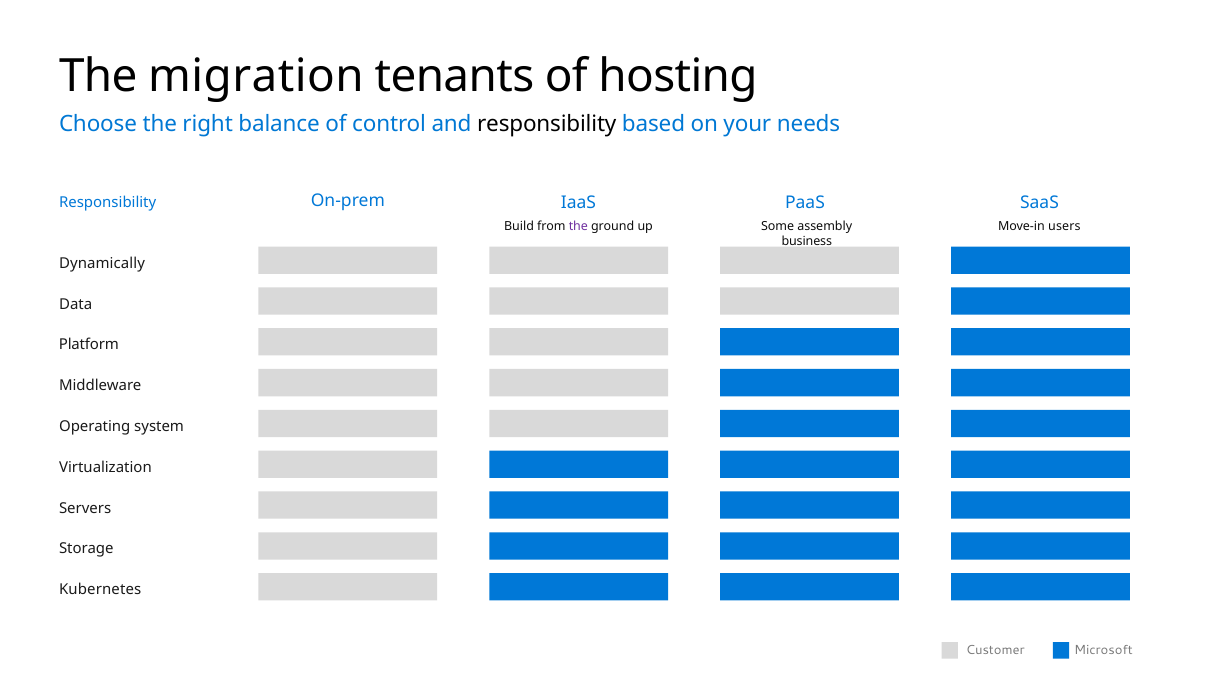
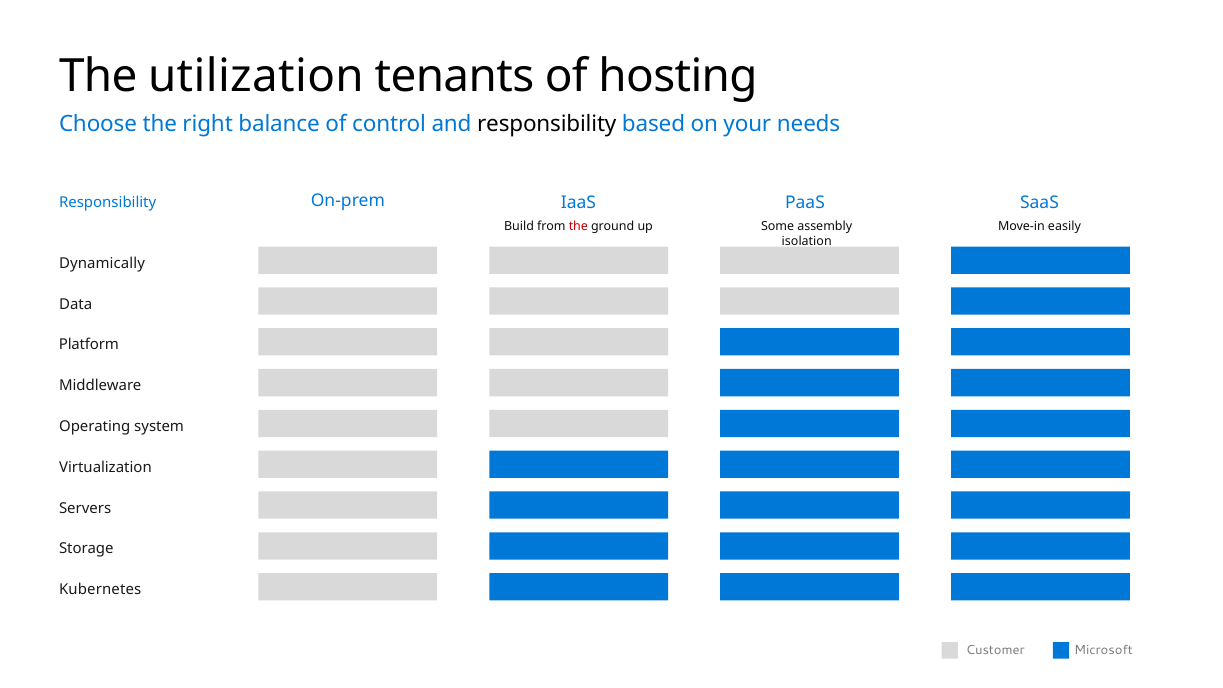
migration: migration -> utilization (256, 77)
the colour: purple -> red (578, 226)
users: users -> easily (1064, 226)
business: business -> isolation (807, 241)
